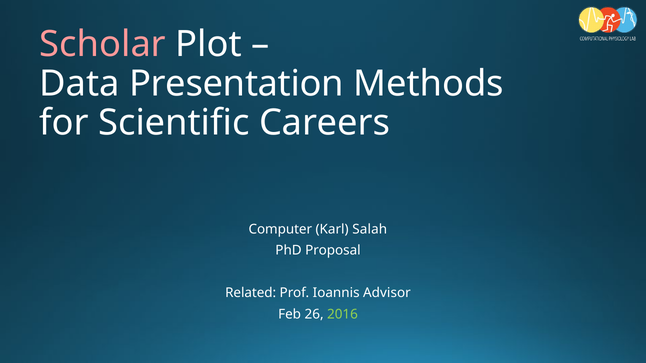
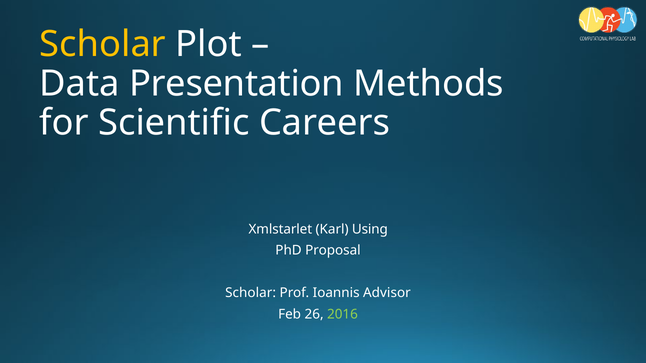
Scholar colour: pink -> yellow (103, 44)
Computer: Computer -> Xmlstarlet (280, 229)
Salah: Salah -> Using (370, 229)
Related: Related -> Scholar (251, 293)
